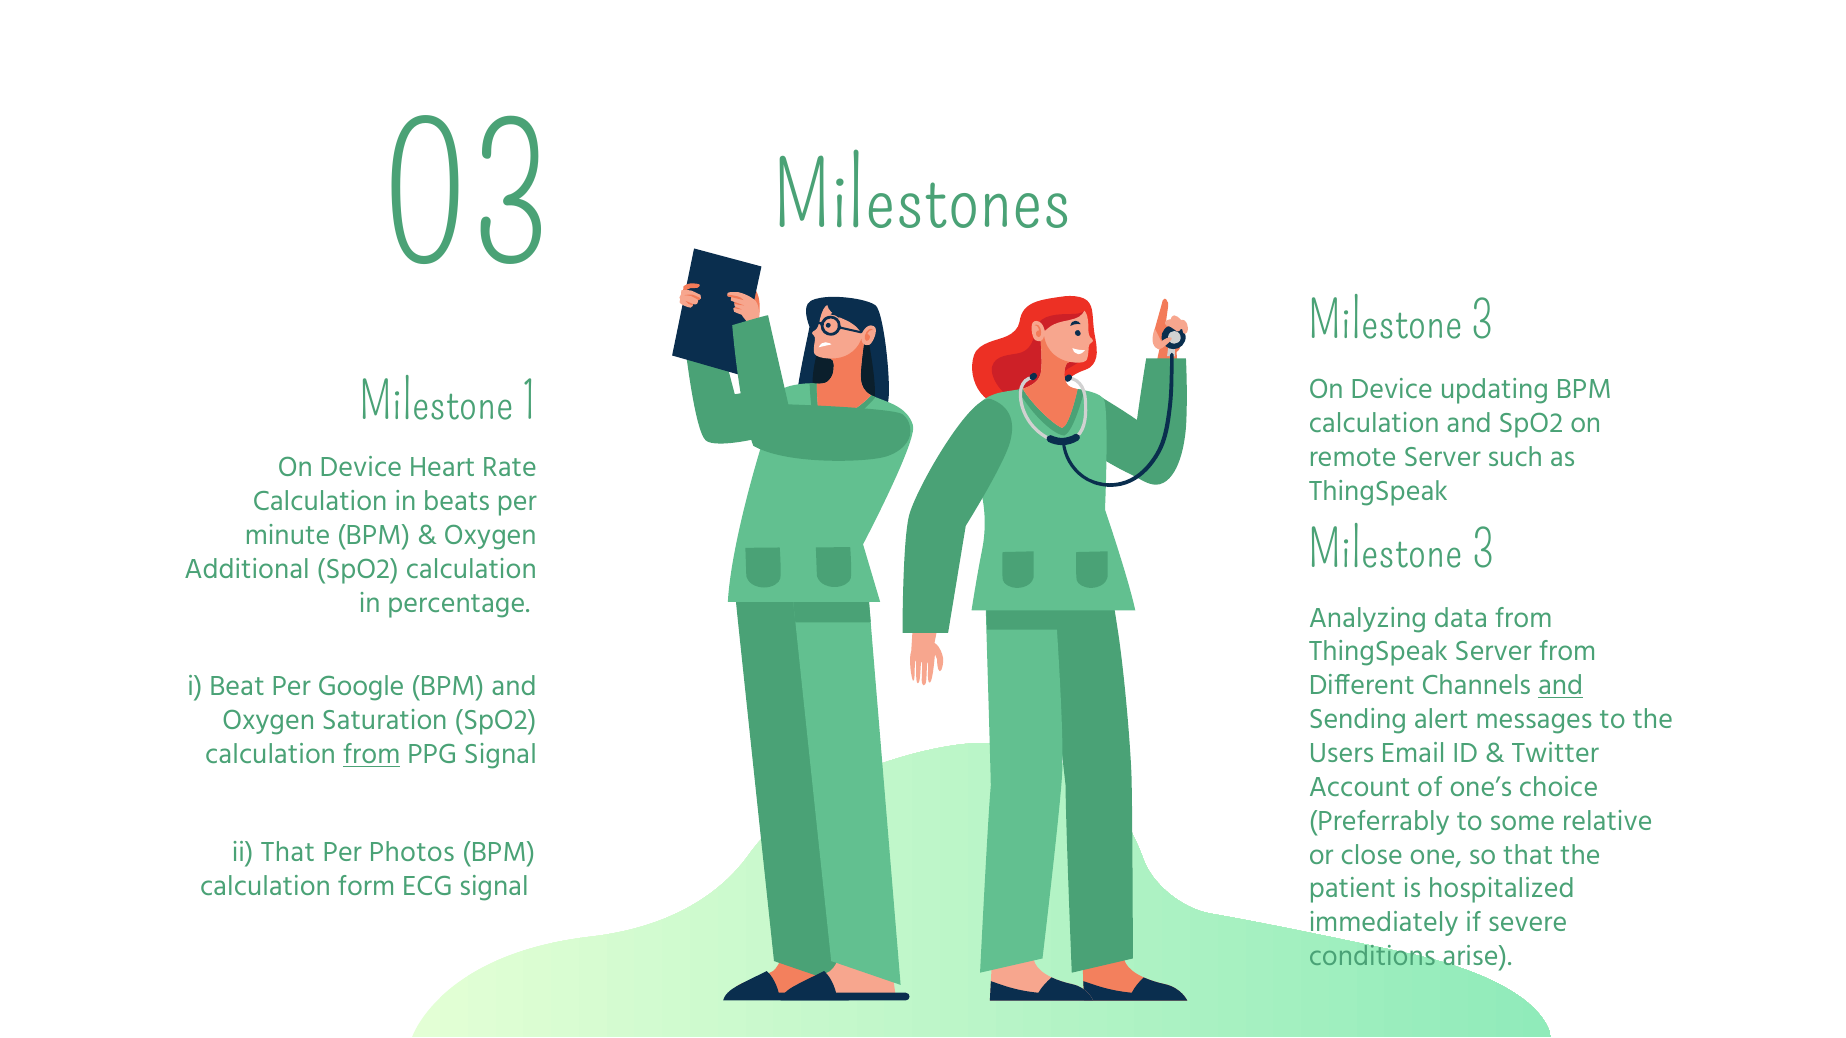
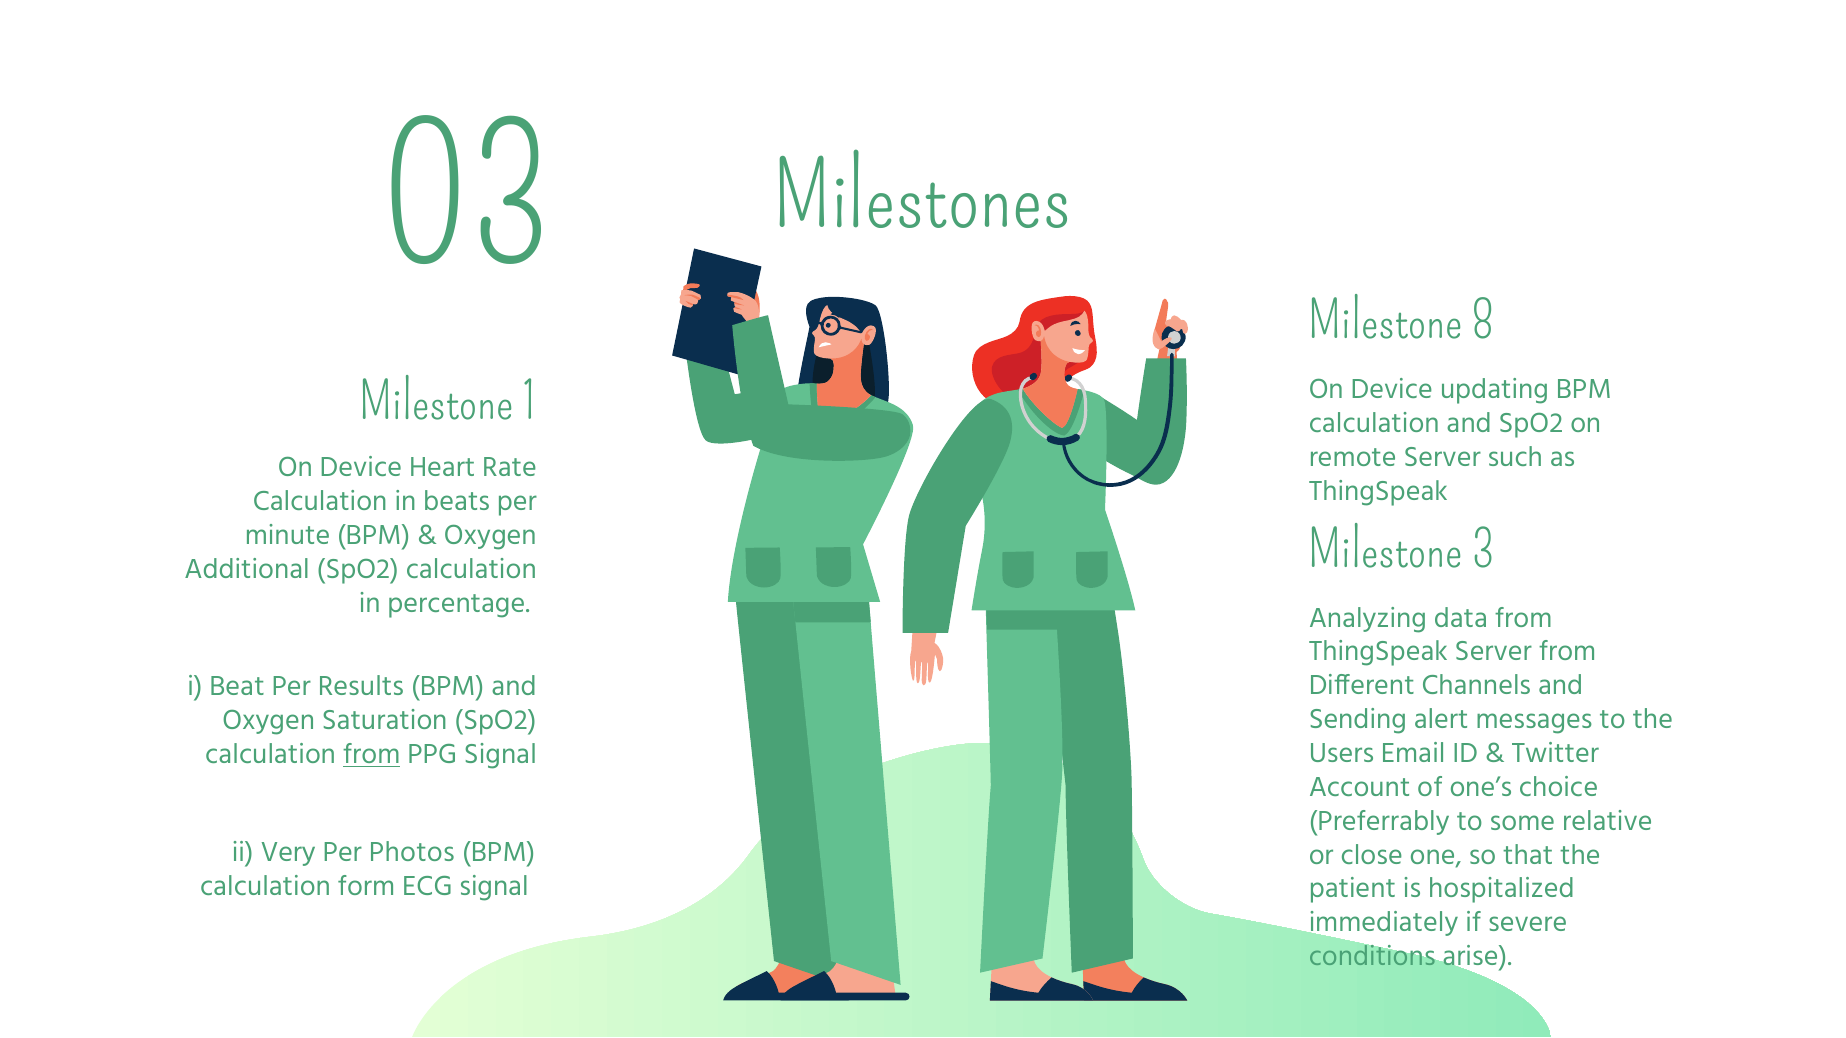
3: 3 -> 8 (1483, 322)
and underline: present -> none (1561, 686)
Google: Google -> Results (361, 687)
ii That: That -> Very (288, 852)
